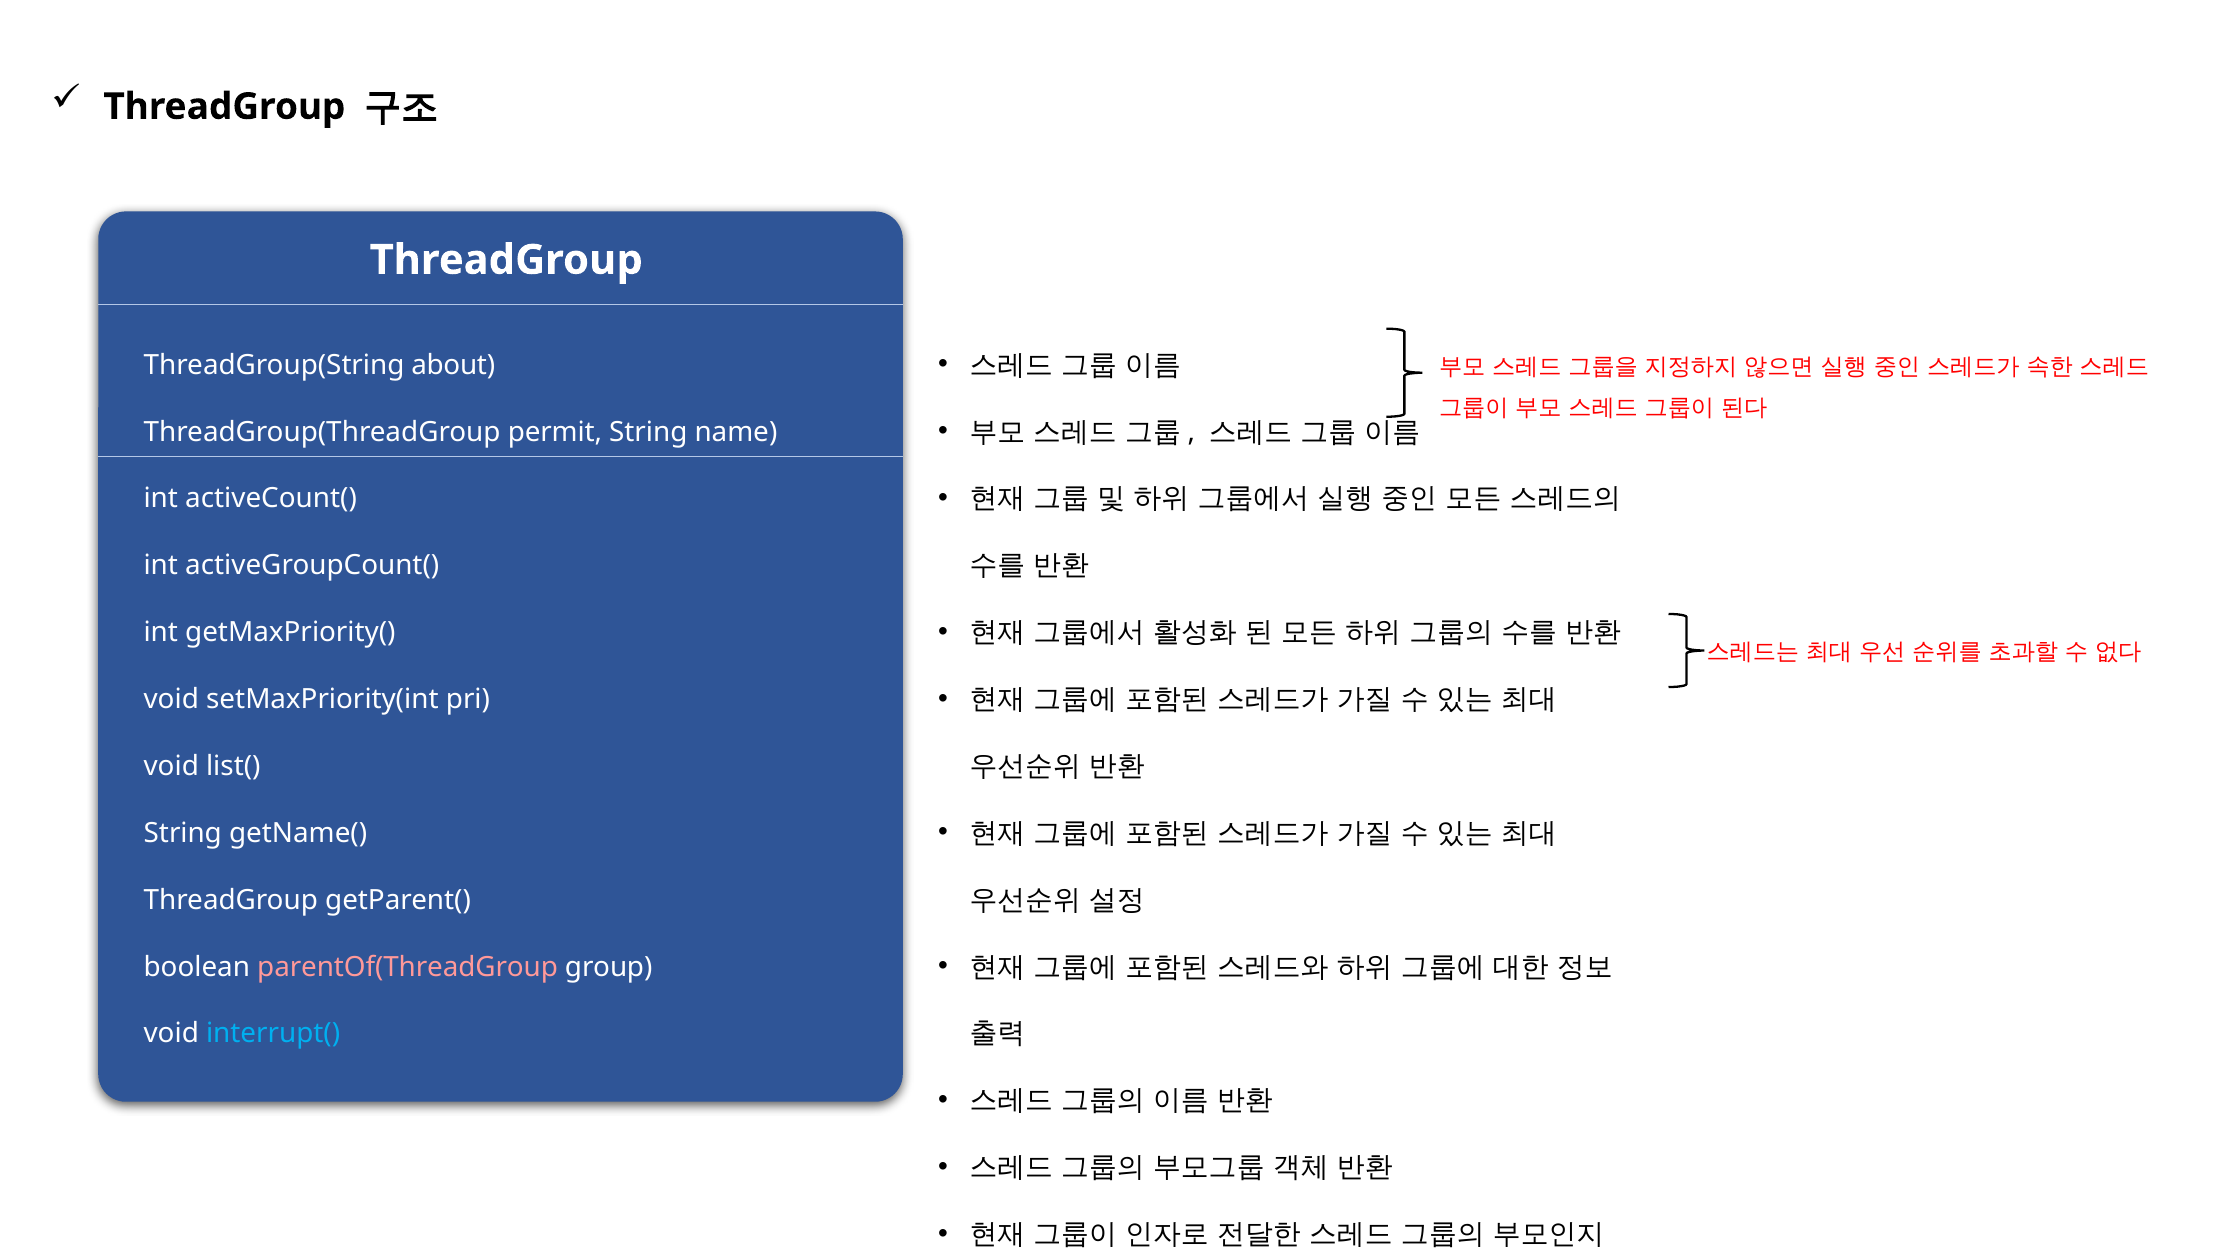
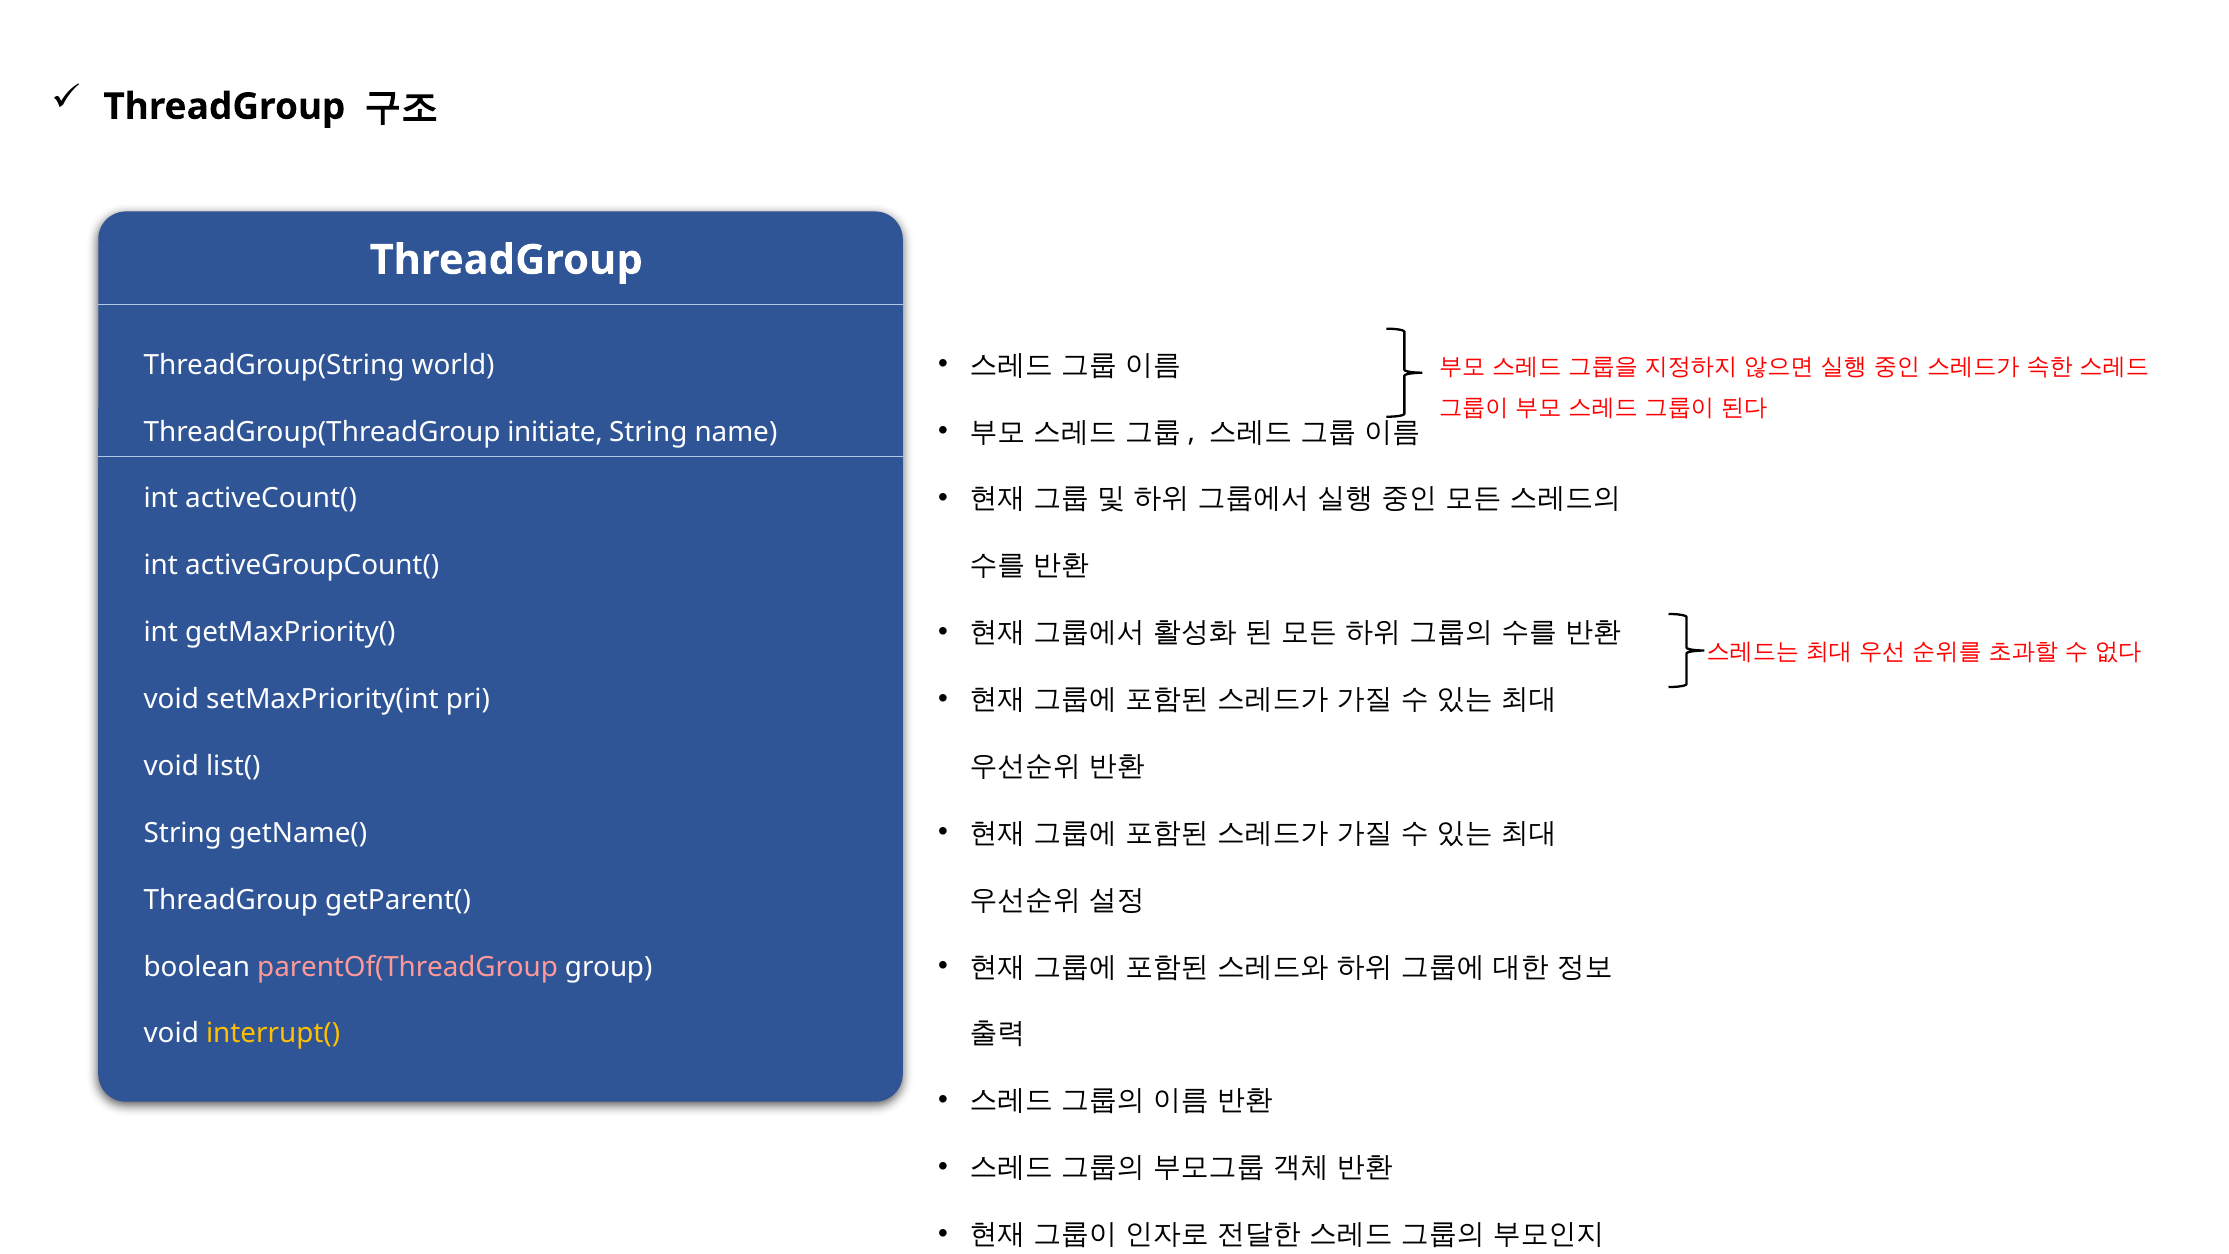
about: about -> world (453, 365)
permit: permit -> initiate (555, 432)
interrupt( colour: light blue -> yellow (273, 1034)
